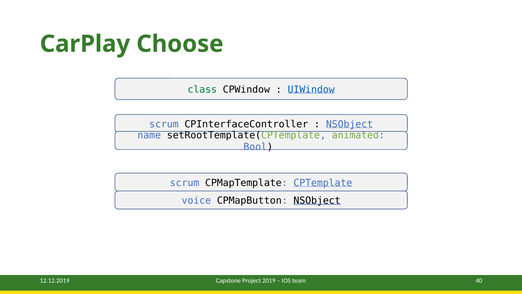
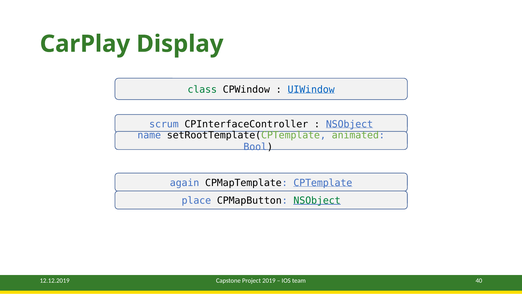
Choose: Choose -> Display (180, 44)
scrum: scrum -> again (185, 183)
voice: voice -> place (196, 200)
NSObject colour: black -> green (317, 200)
